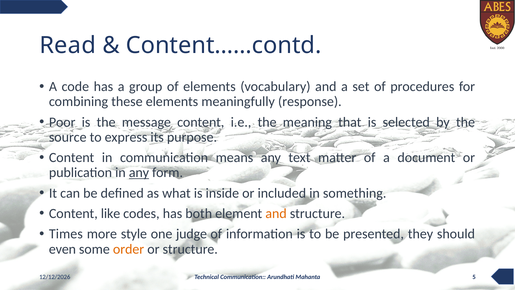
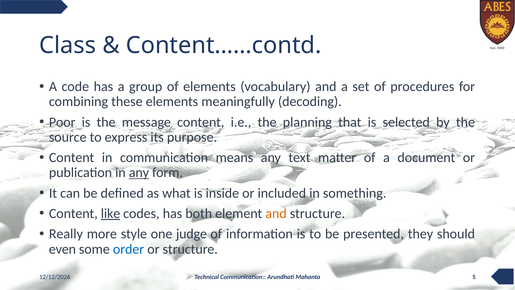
Read: Read -> Class (68, 45)
response: response -> decoding (310, 102)
meaning: meaning -> planning (307, 122)
like underline: none -> present (111, 213)
Times: Times -> Really (66, 234)
order colour: orange -> blue (129, 249)
